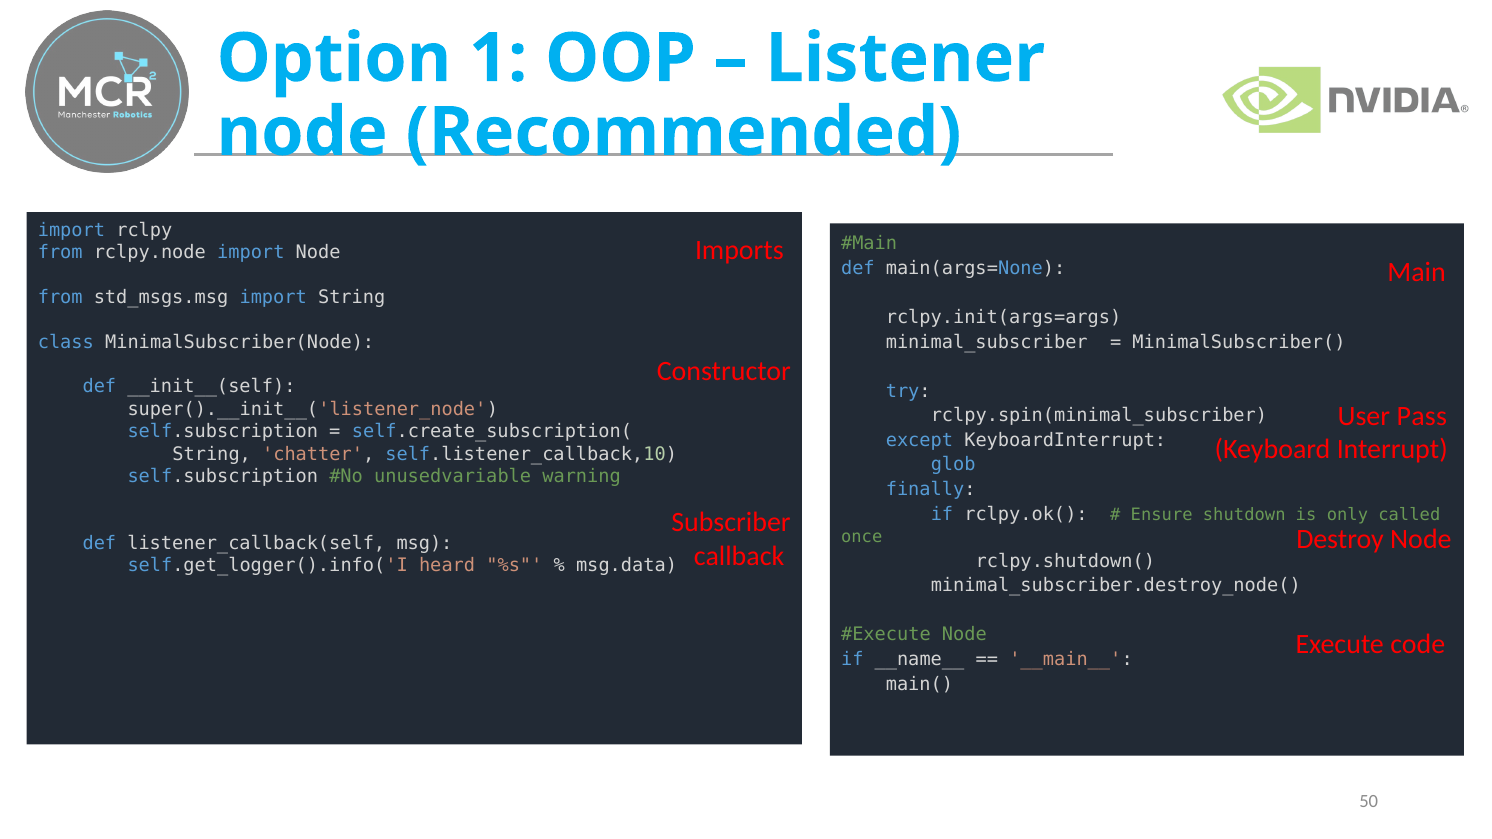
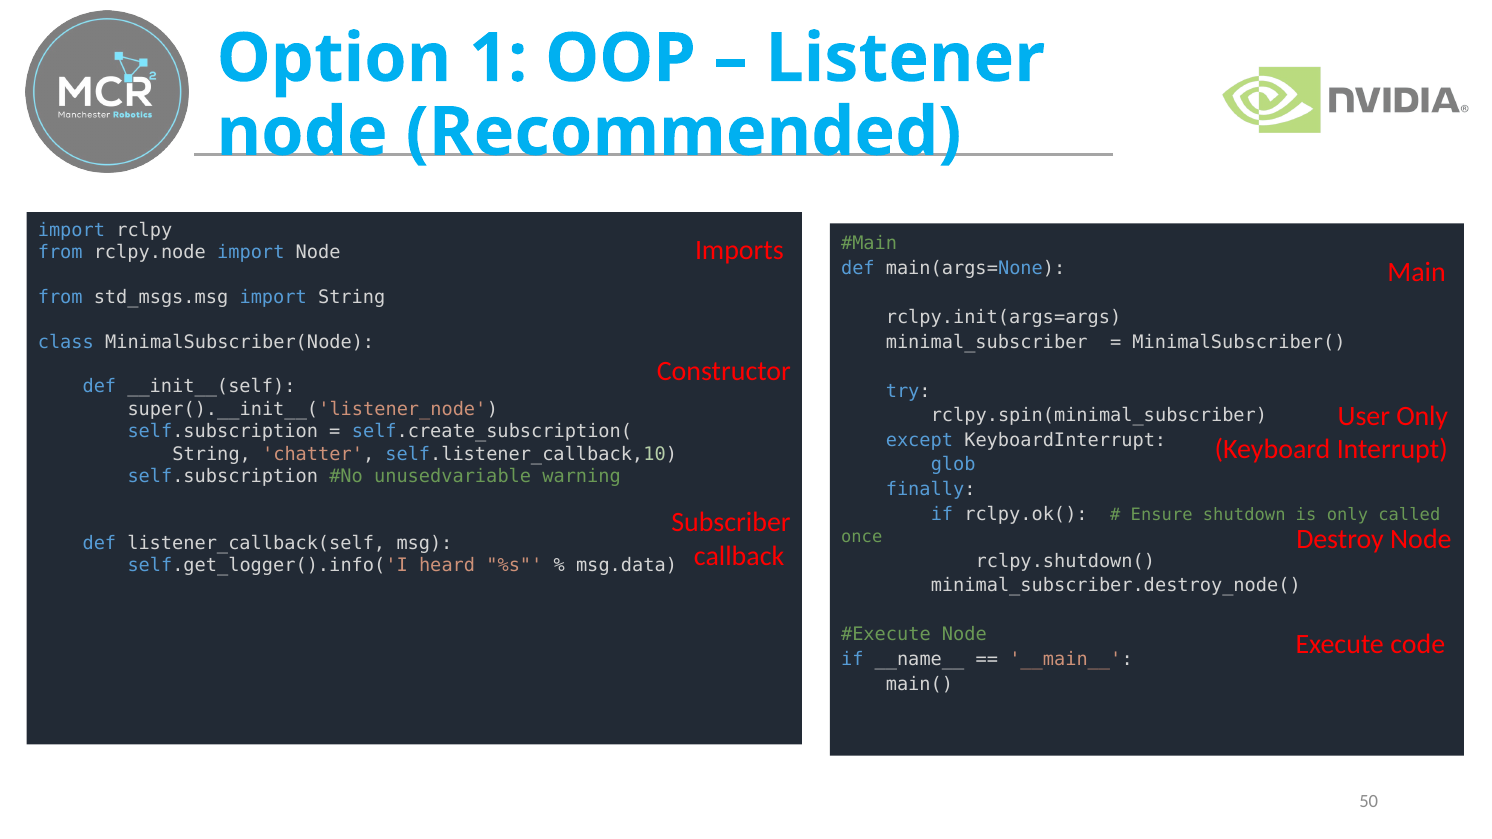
User Pass: Pass -> Only (1422, 416)
